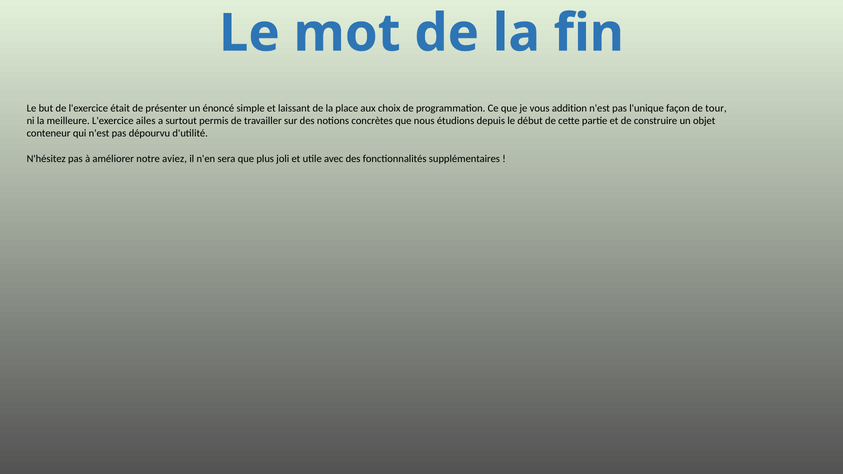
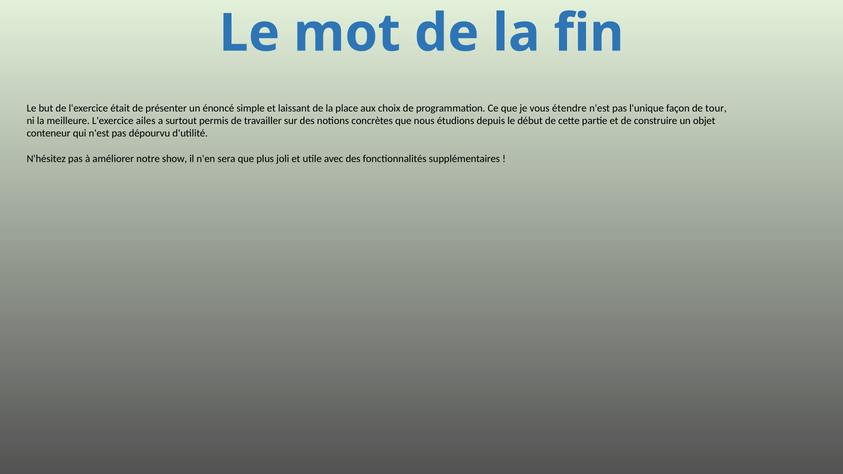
addition: addition -> étendre (569, 108)
aviez: aviez -> show (175, 159)
